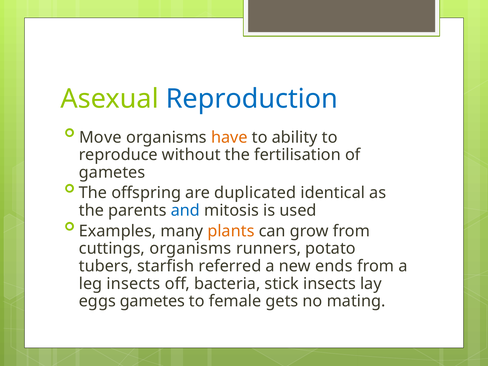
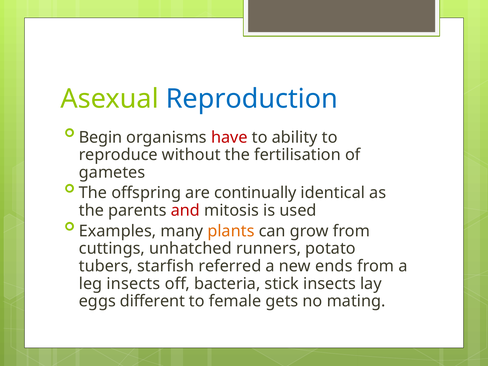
Move: Move -> Begin (101, 137)
have colour: orange -> red (229, 137)
duplicated: duplicated -> continually (255, 193)
and colour: blue -> red (185, 211)
cuttings organisms: organisms -> unhatched (190, 249)
eggs gametes: gametes -> different (152, 301)
